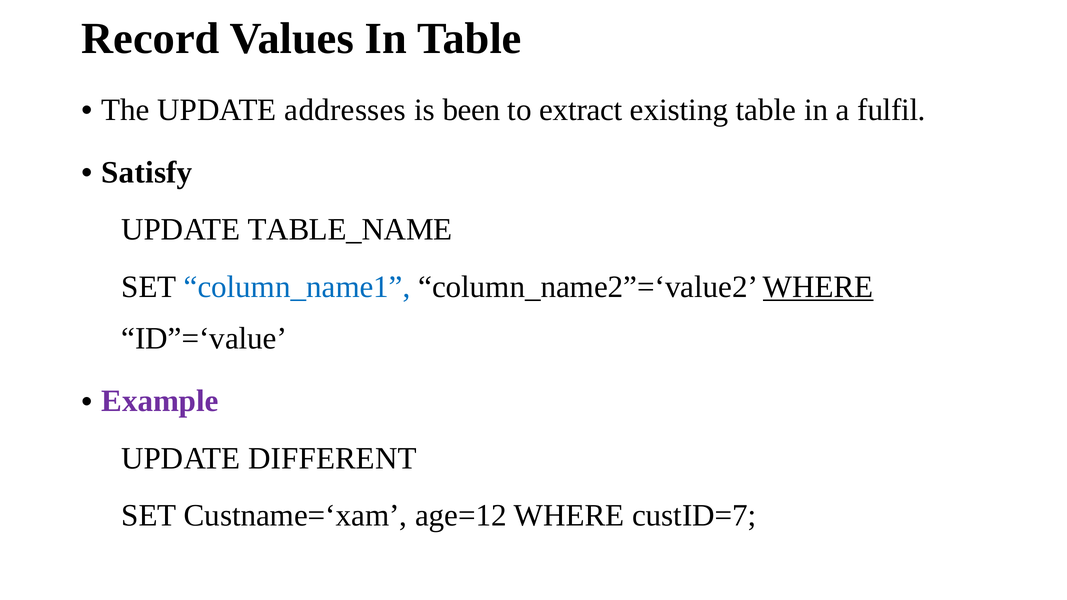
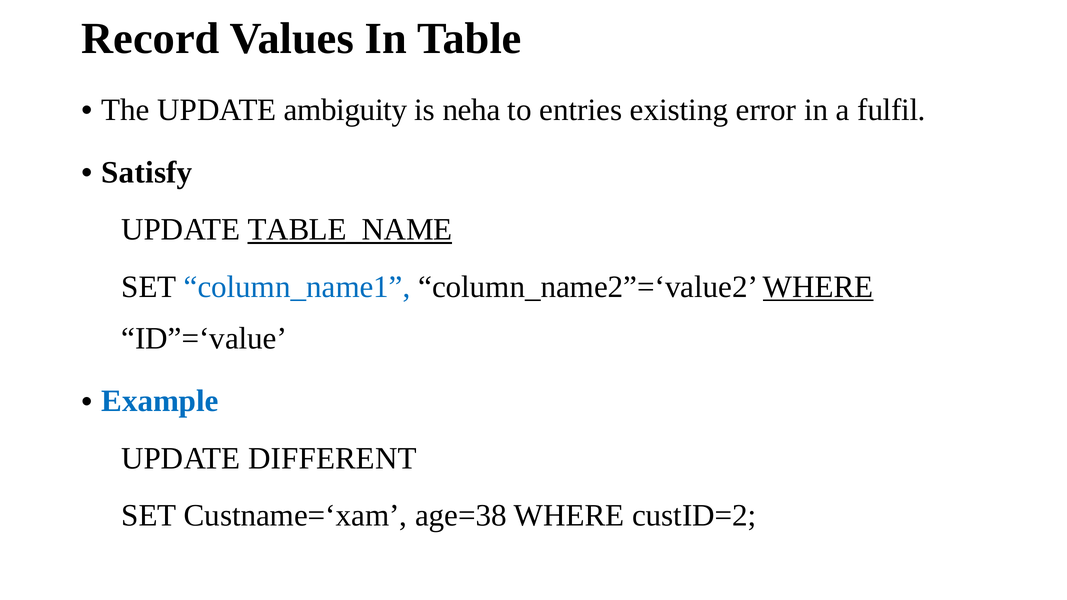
addresses: addresses -> ambiguity (346, 110)
been: been -> neha (471, 110)
extract: extract -> entries (581, 110)
existing table: table -> error (766, 110)
TABLE_NAME underline: none -> present (350, 230)
Example colour: purple -> blue (160, 401)
age=12: age=12 -> age=38 (461, 516)
custID=7: custID=7 -> custID=2 (694, 516)
